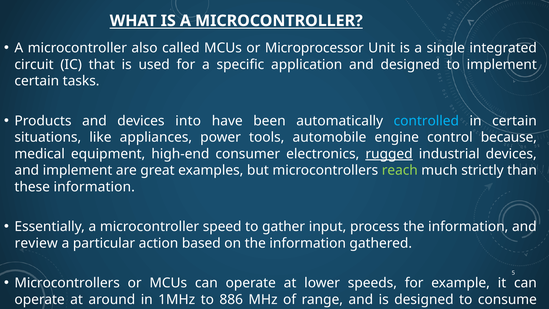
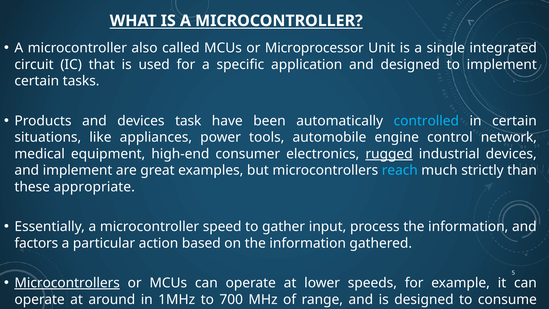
into: into -> task (188, 121)
control because: because -> network (509, 137)
reach colour: light green -> light blue (400, 170)
these information: information -> appropriate (94, 187)
review: review -> factors (36, 243)
Microcontrollers underline: none -> present (67, 283)
886: 886 -> 700 (231, 299)
